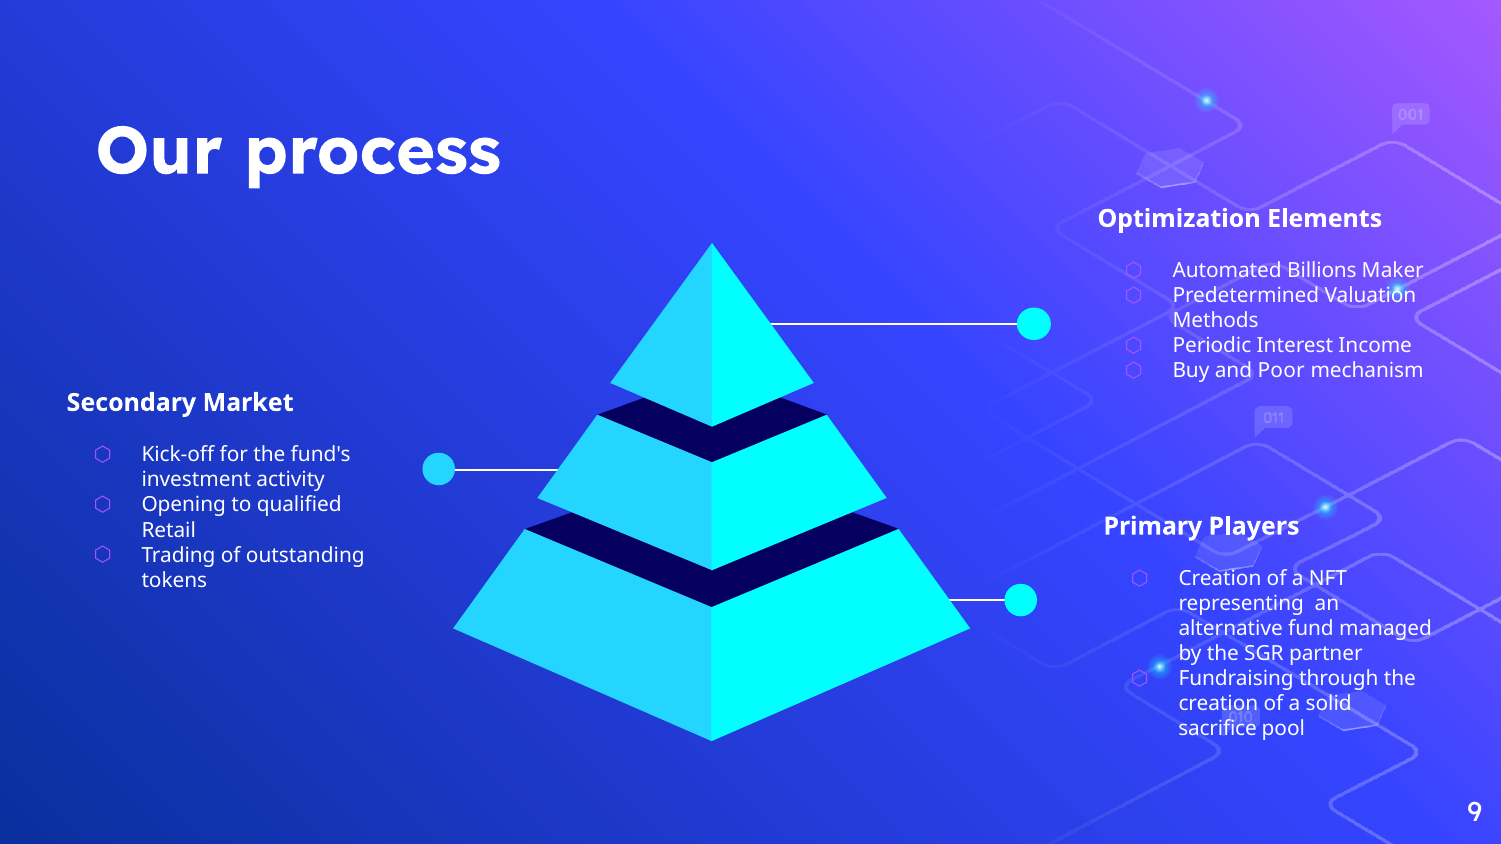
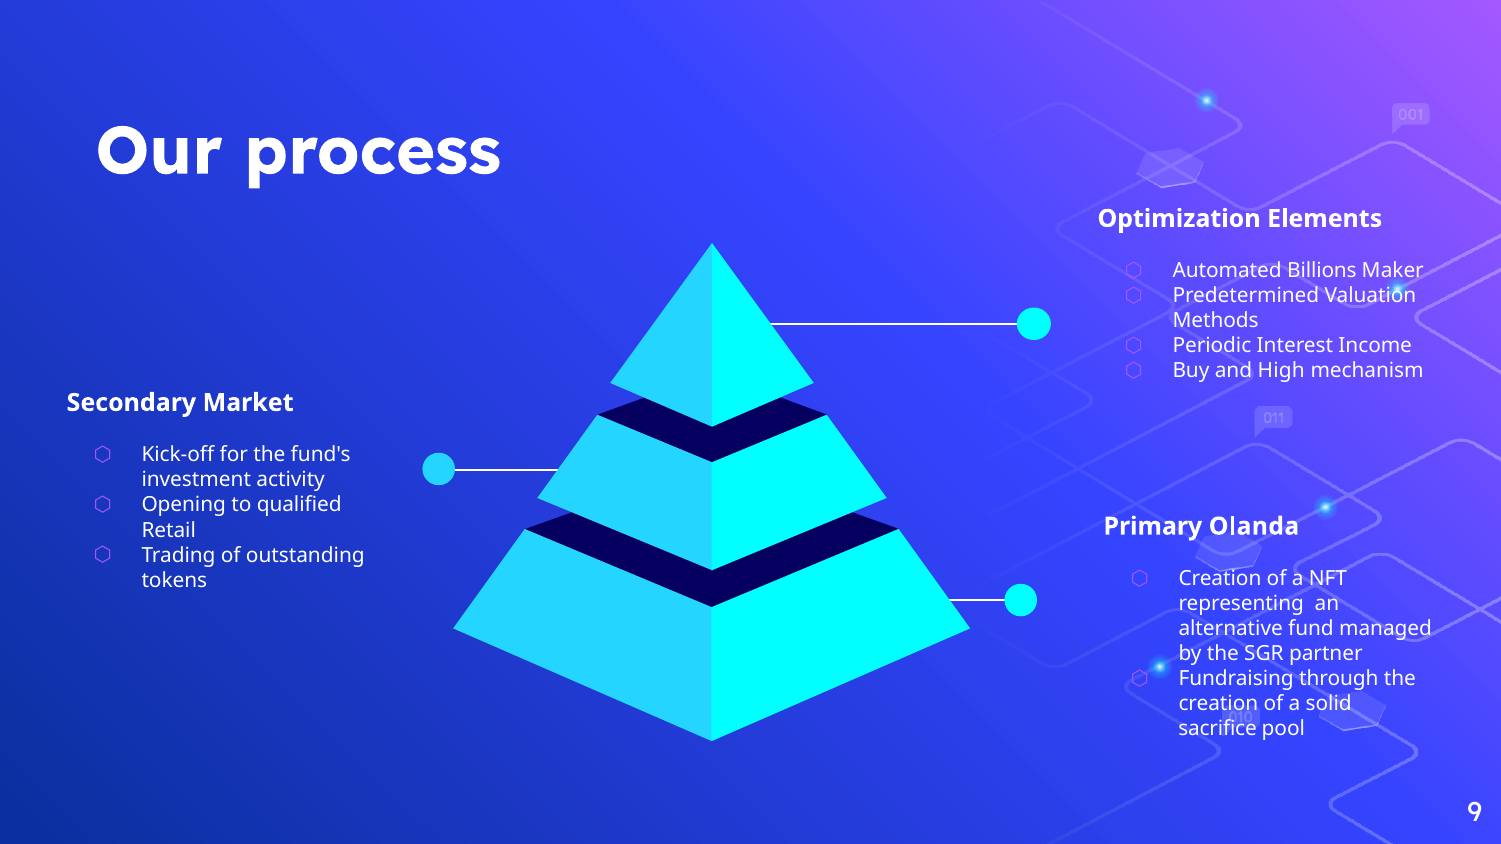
Poor: Poor -> High (1281, 371)
Players: Players -> Olanda (1254, 527)
